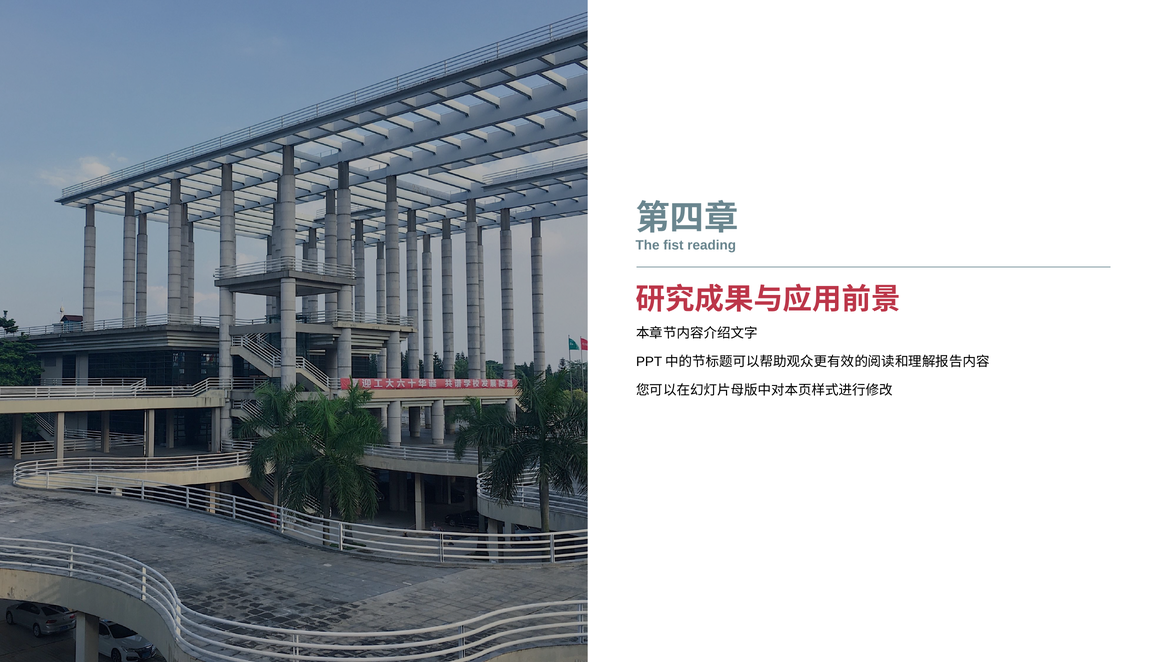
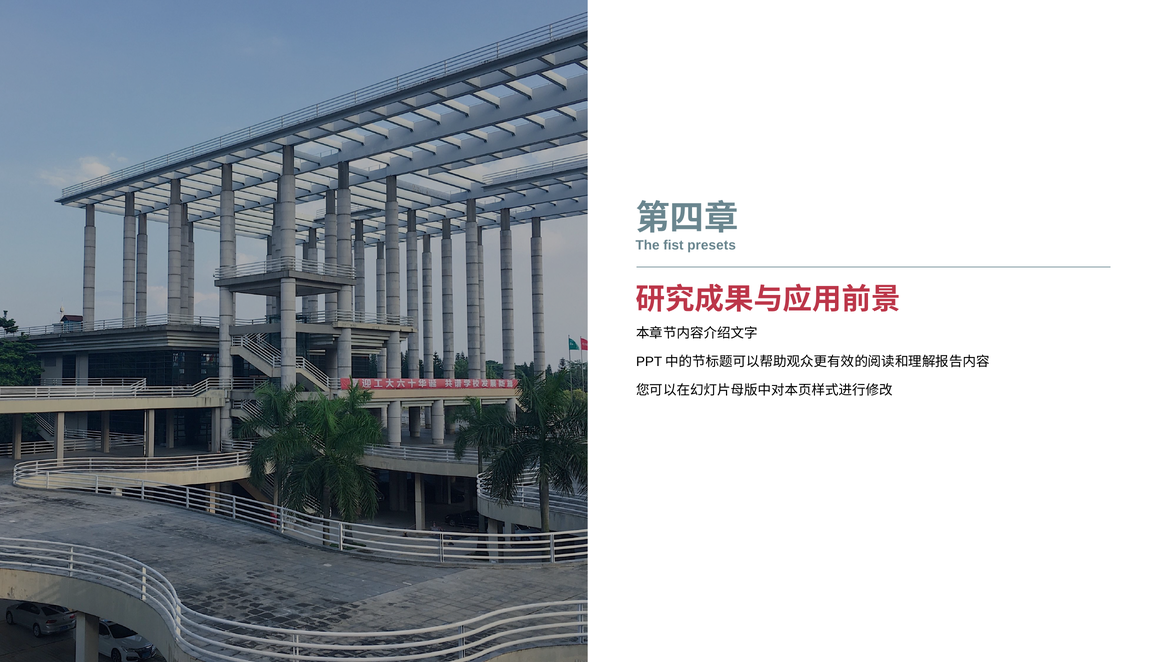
reading: reading -> presets (712, 245)
